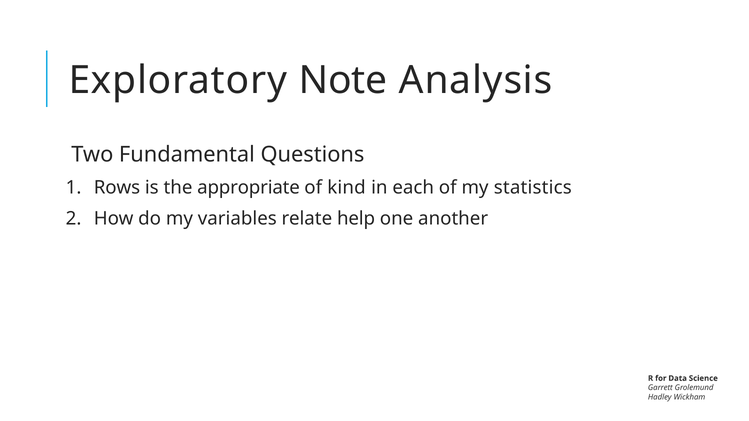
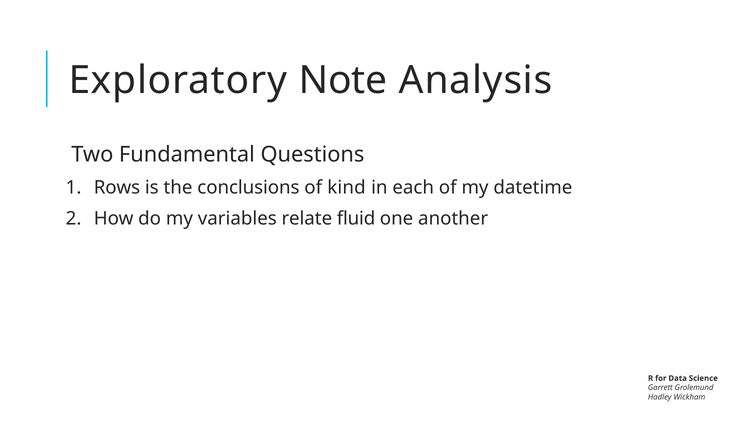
appropriate: appropriate -> conclusions (248, 188)
statistics: statistics -> datetime (533, 188)
help: help -> fluid (356, 219)
